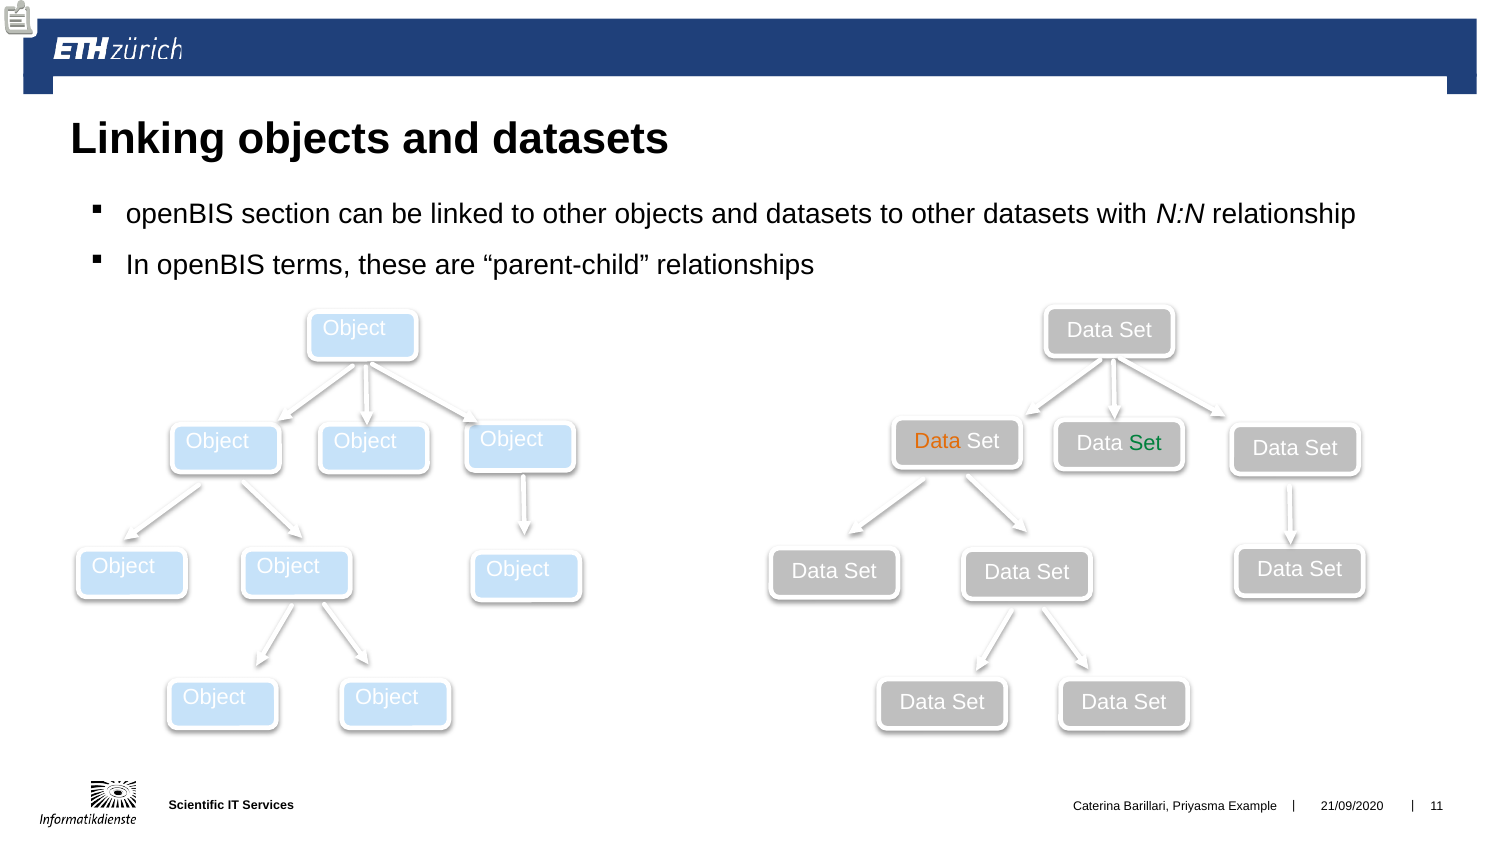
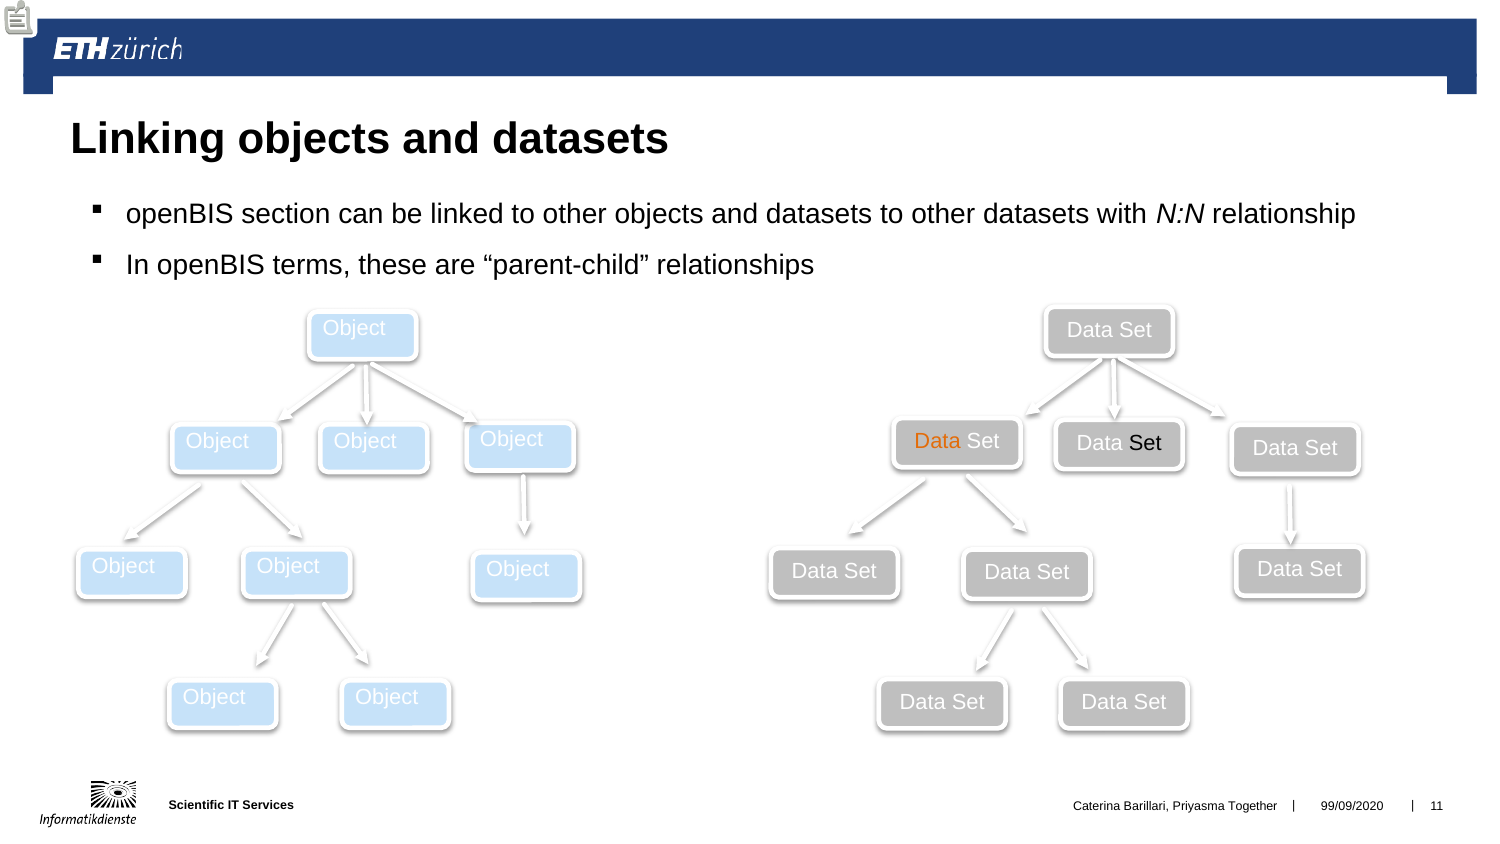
Set colour: green -> black (1145, 443)
Example: Example -> Together (1253, 806)
21/09/2020: 21/09/2020 -> 99/09/2020 (1352, 806)
